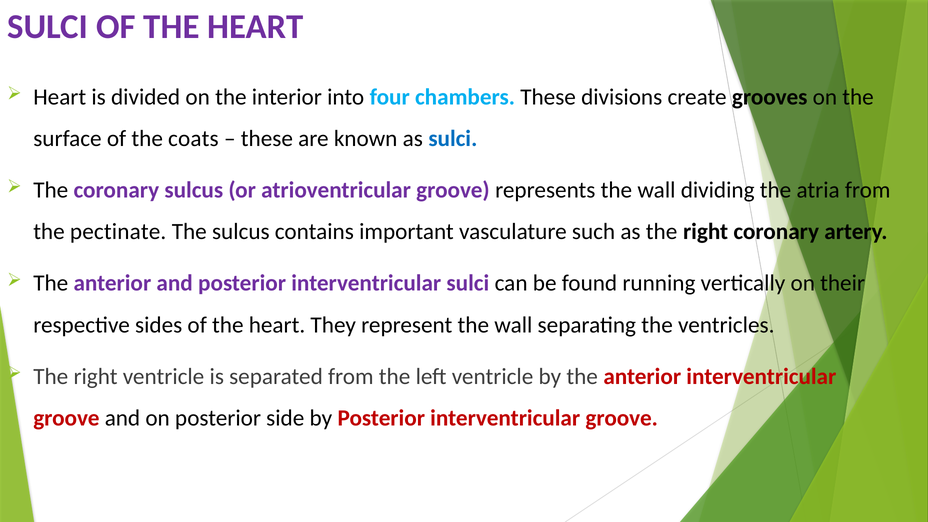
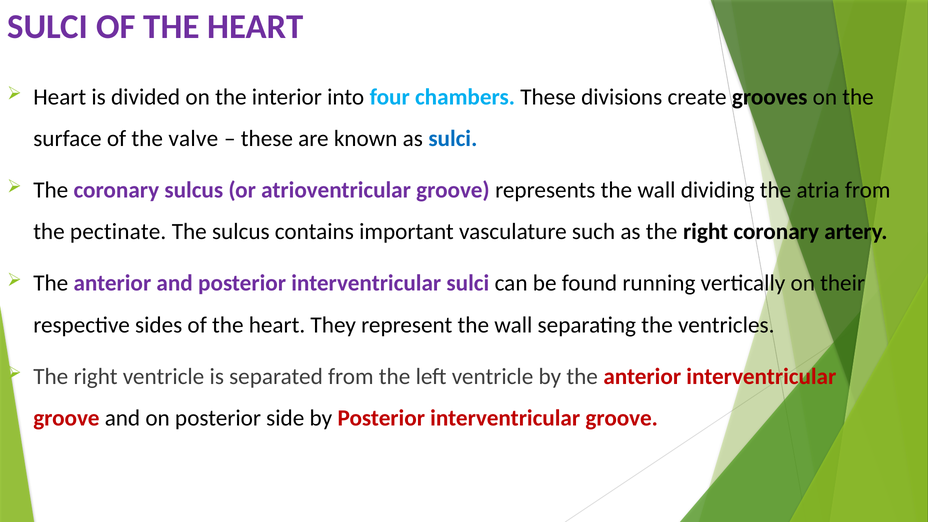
coats: coats -> valve (193, 139)
